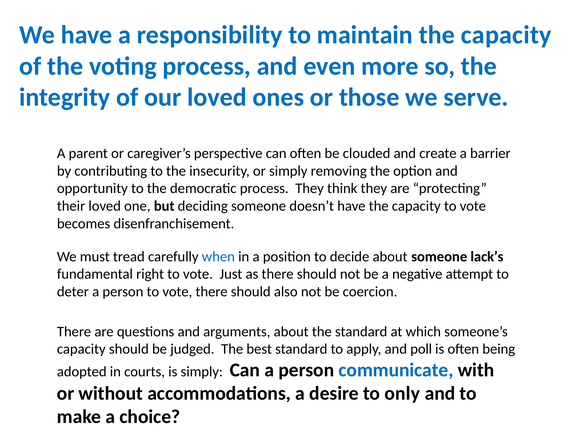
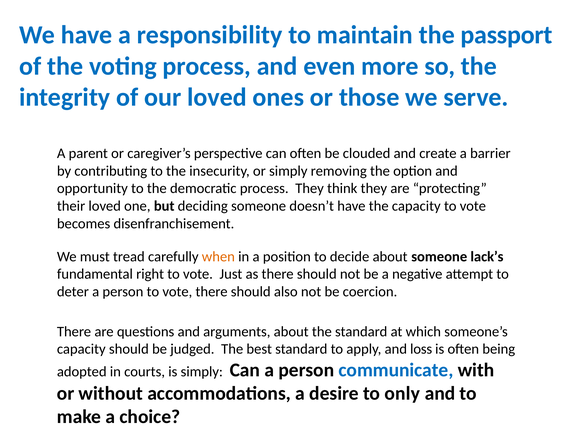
maintain the capacity: capacity -> passport (506, 35)
when colour: blue -> orange (218, 256)
poll: poll -> loss (421, 349)
